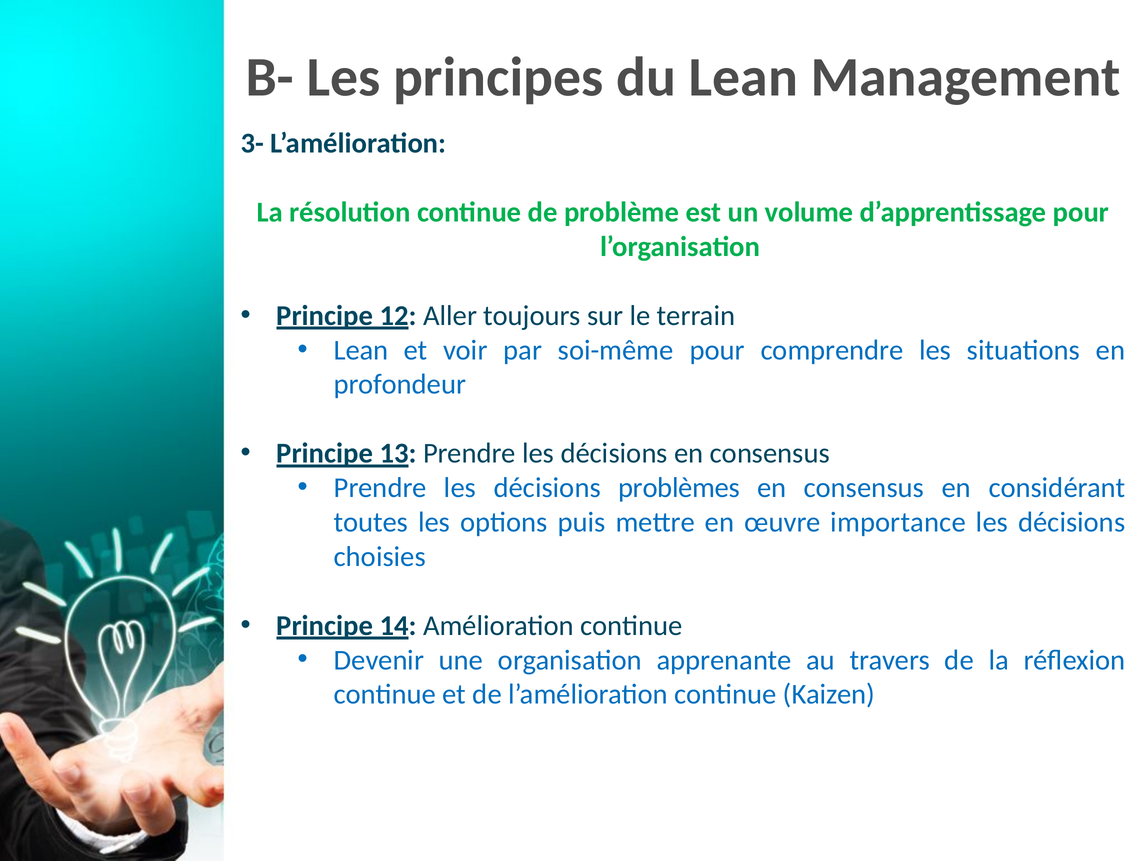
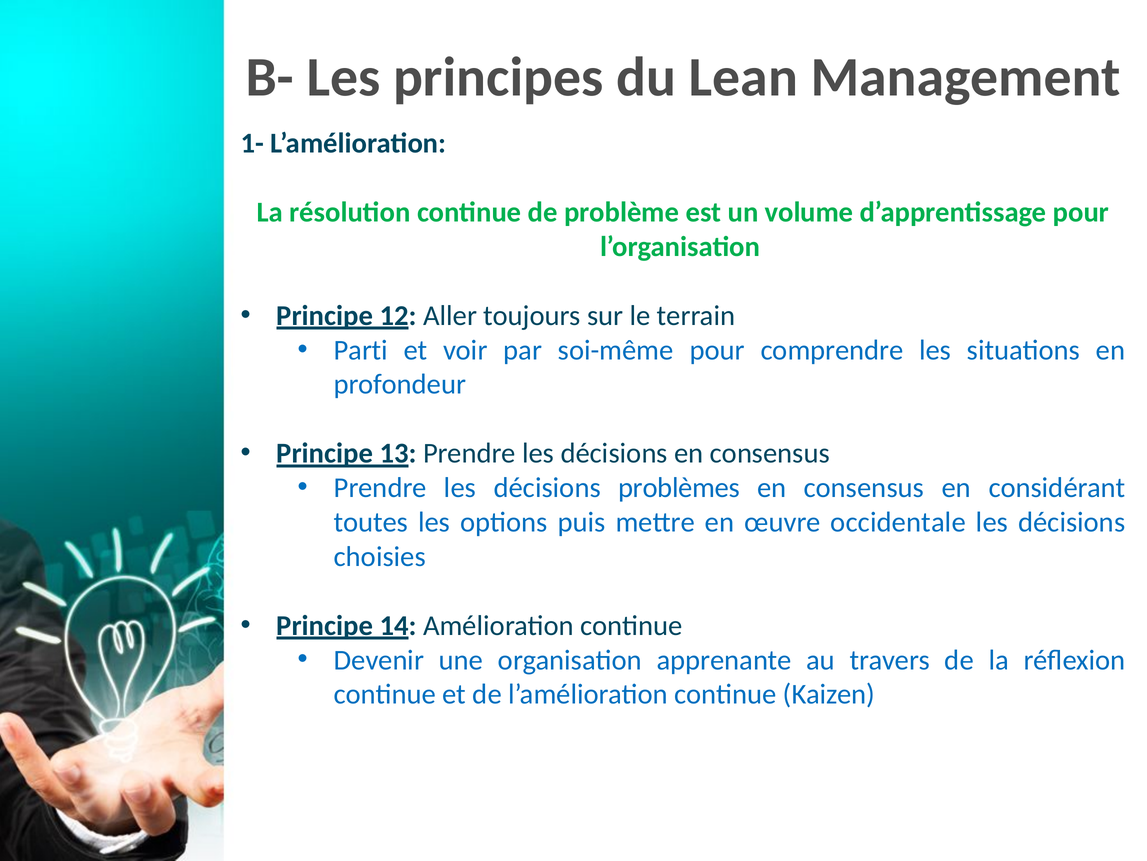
3-: 3- -> 1- (252, 143)
Lean: Lean -> Parti (361, 350)
importance: importance -> occidentale (898, 522)
